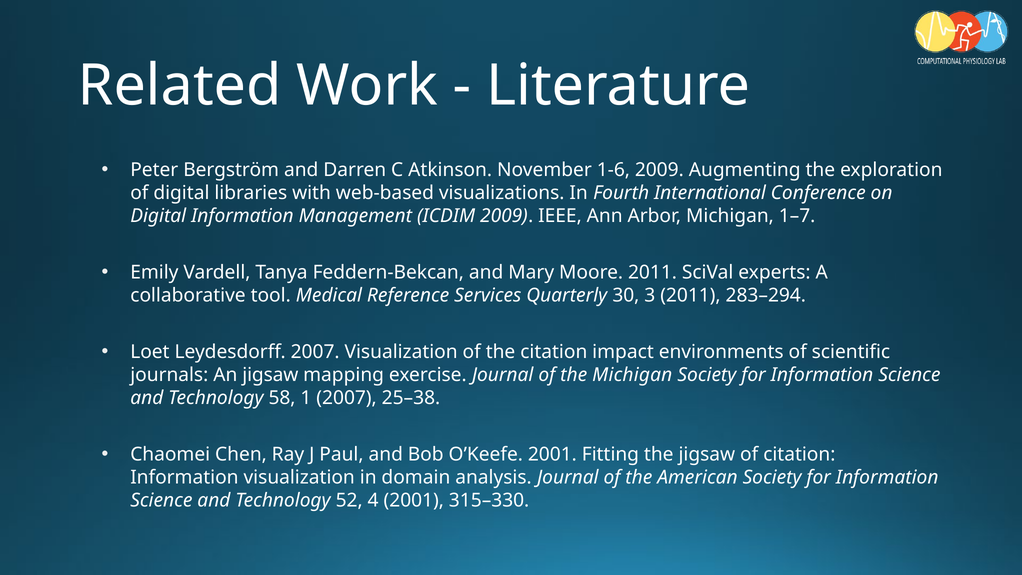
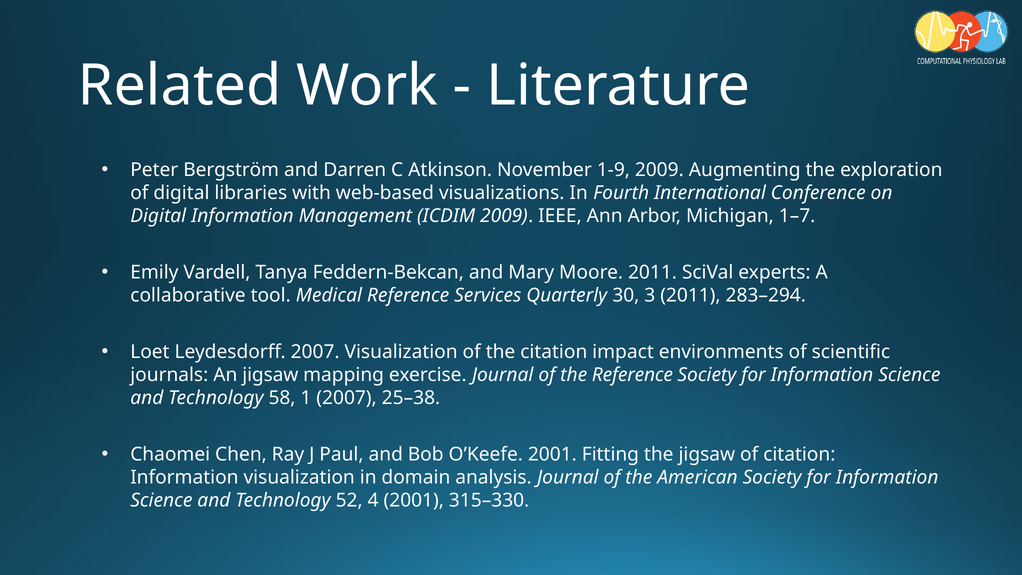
1-6: 1-6 -> 1-9 (613, 170)
the Michigan: Michigan -> Reference (632, 375)
